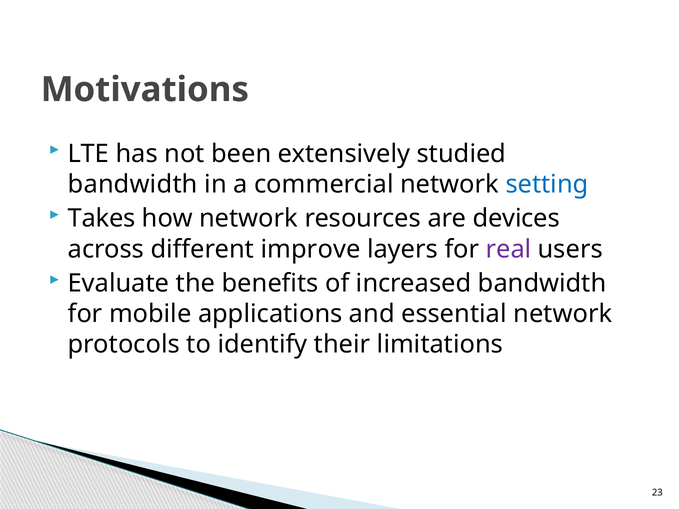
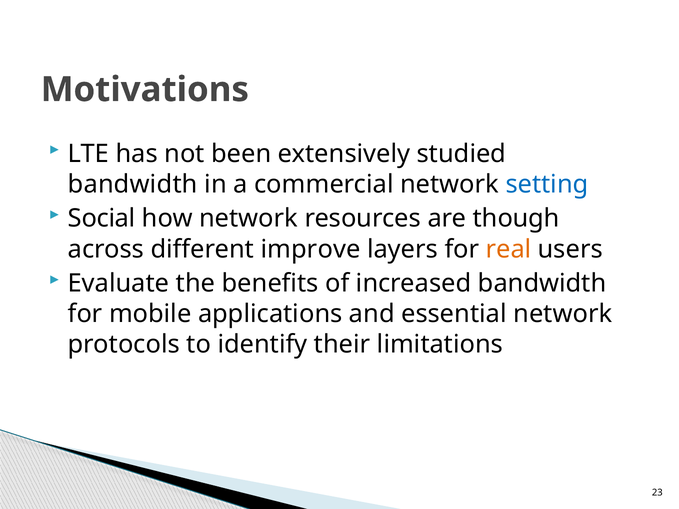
Takes: Takes -> Social (102, 219)
devices: devices -> though (516, 219)
real colour: purple -> orange (509, 249)
